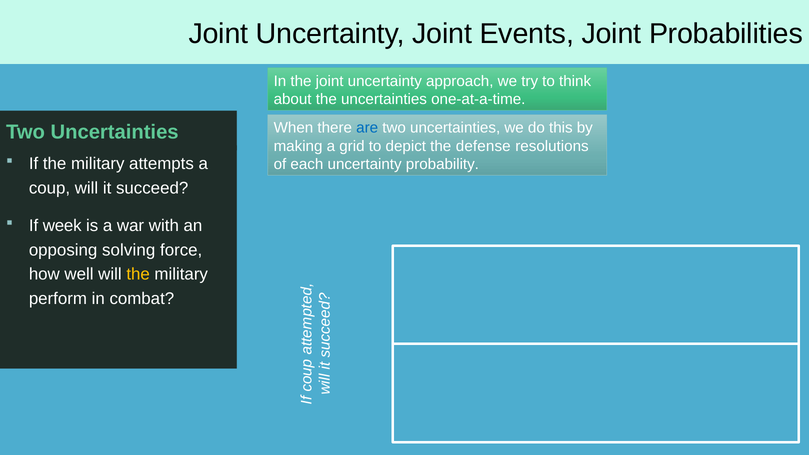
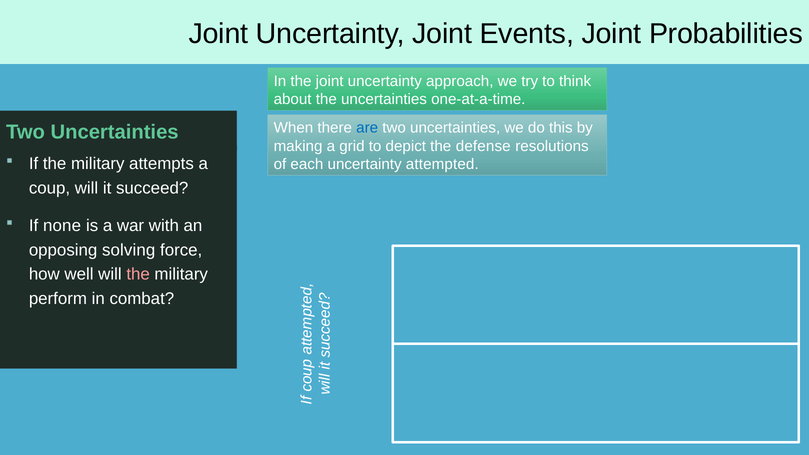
probability: probability -> attempted (442, 164)
week: week -> none (62, 226)
the colour: yellow -> pink (138, 274)
